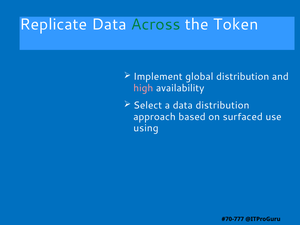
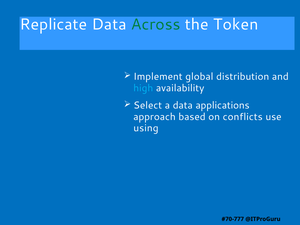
high colour: pink -> light blue (143, 88)
data distribution: distribution -> applications (223, 105)
surfaced: surfaced -> conflicts (243, 117)
